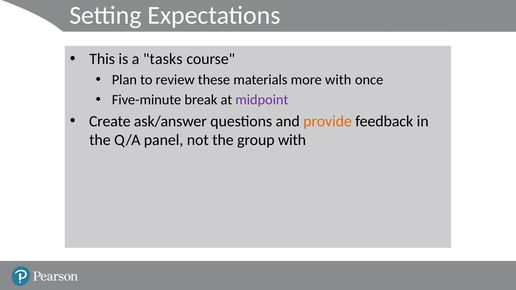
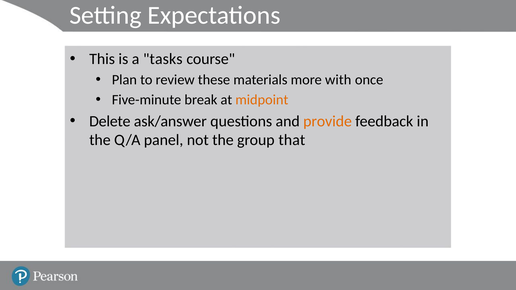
midpoint colour: purple -> orange (262, 100)
Create: Create -> Delete (110, 121)
group with: with -> that (292, 140)
